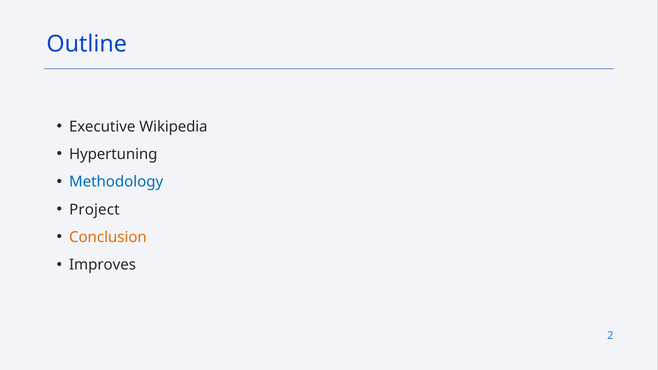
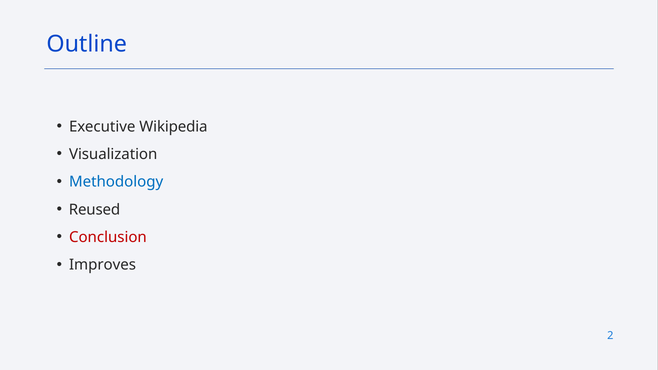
Hypertuning: Hypertuning -> Visualization (113, 154)
Project: Project -> Reused (95, 210)
Conclusion colour: orange -> red (108, 237)
